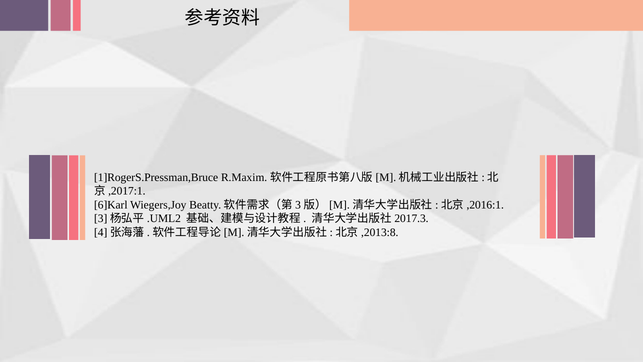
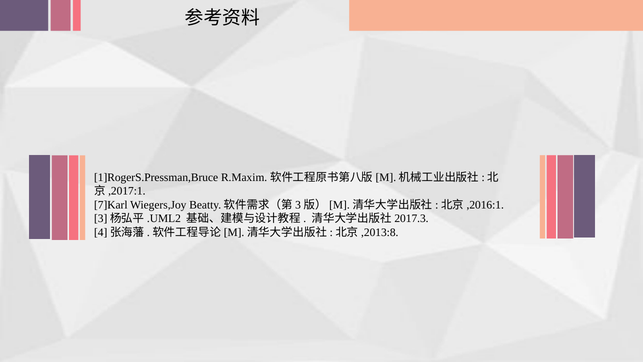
6]Karl: 6]Karl -> 7]Karl (111, 205)
